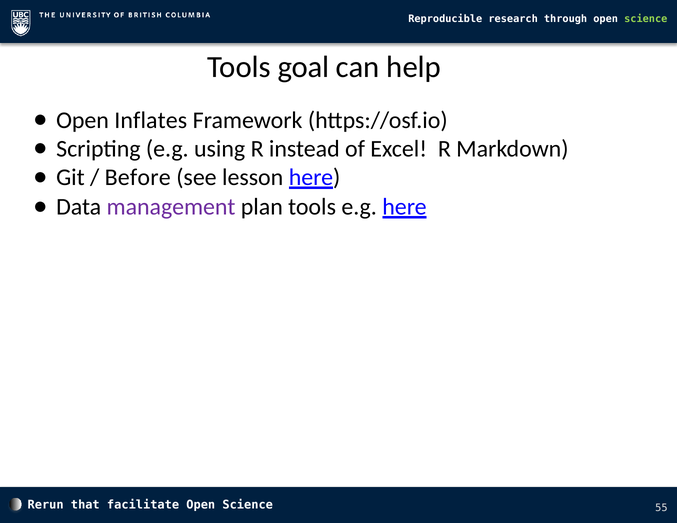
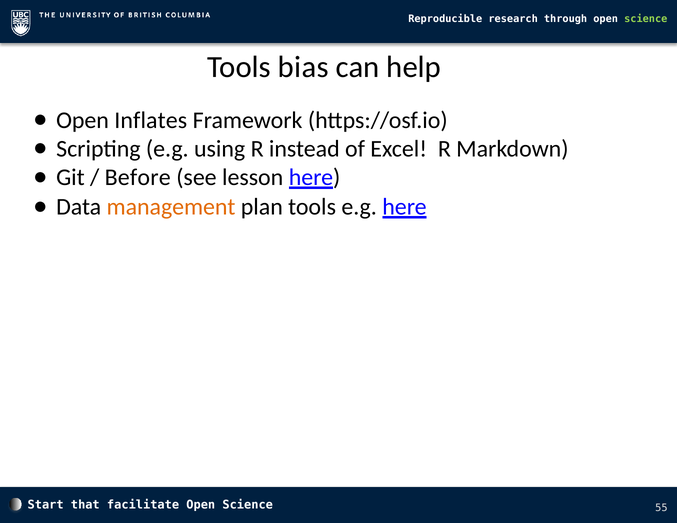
goal: goal -> bias (303, 67)
management colour: purple -> orange (171, 207)
Rerun: Rerun -> Start (46, 505)
